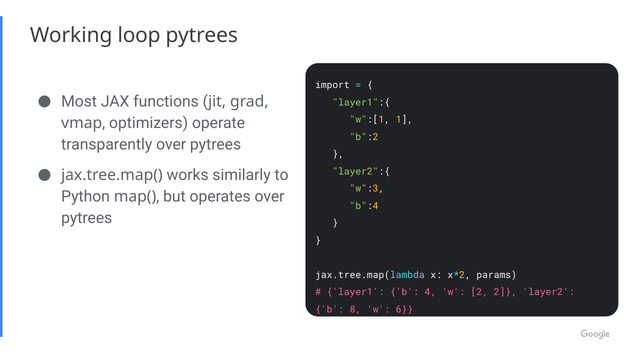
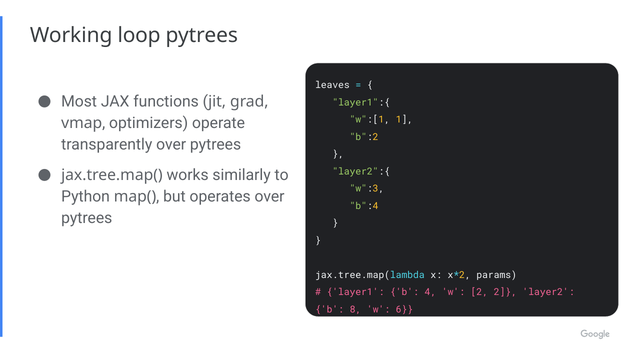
import: import -> leaves (332, 85)
